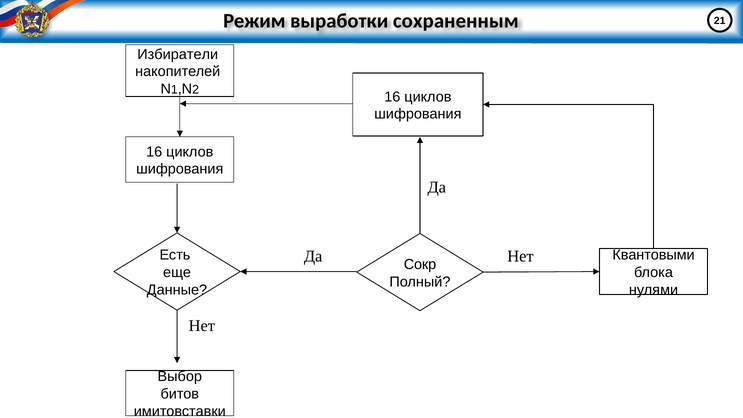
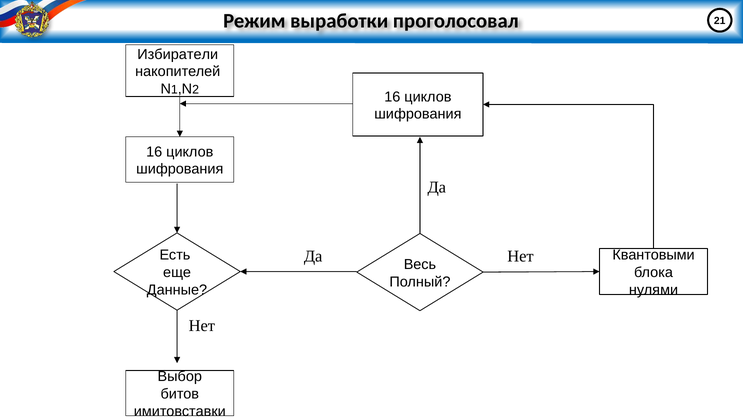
сохраненным: сохраненным -> проголосовал (456, 21)
Сокр: Сокр -> Весь (420, 264)
